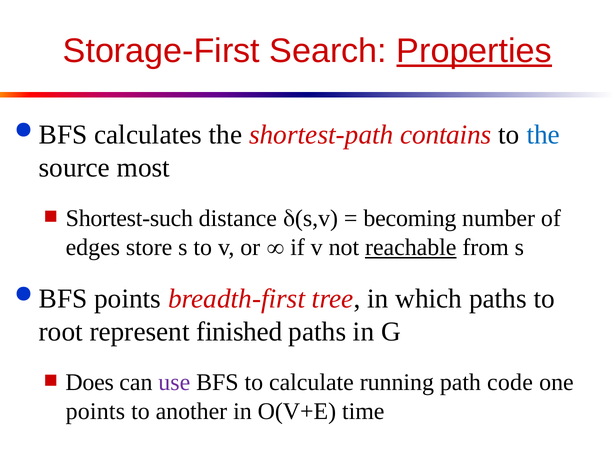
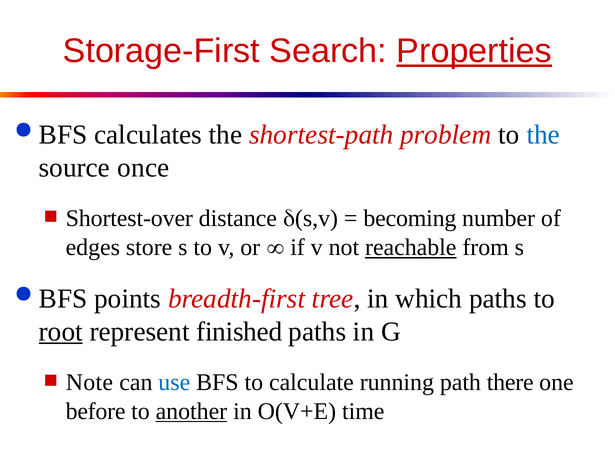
contains: contains -> problem (446, 135)
most: most -> once (143, 168)
Shortest-such: Shortest-such -> Shortest-over (129, 219)
root underline: none -> present (61, 332)
Does: Does -> Note (89, 383)
use colour: purple -> blue (174, 383)
code: code -> there (510, 383)
points: points -> before (96, 411)
another underline: none -> present (191, 411)
